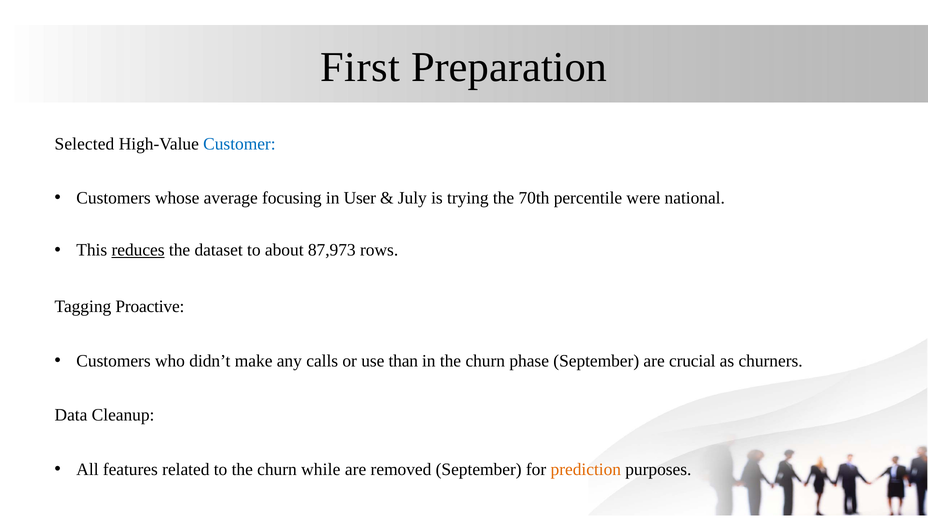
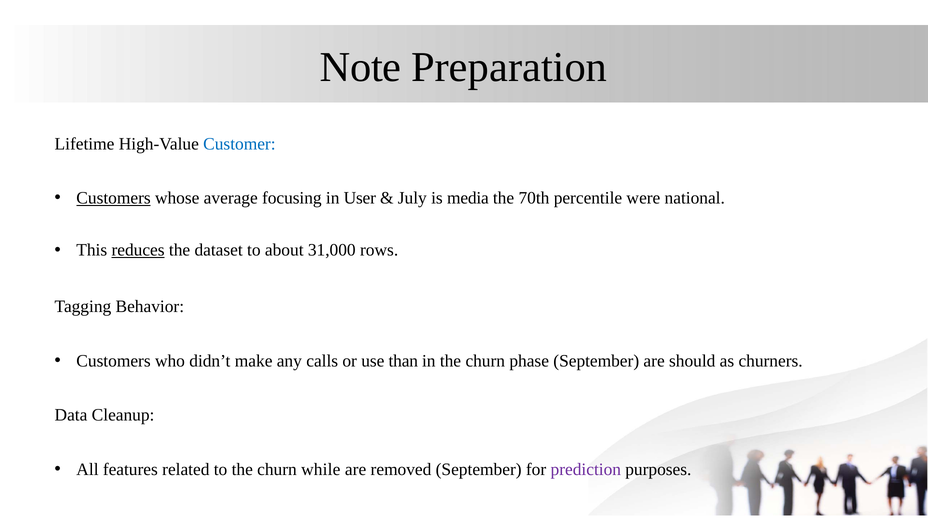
First: First -> Note (361, 67)
Selected: Selected -> Lifetime (85, 144)
Customers underline: none -> present (114, 198)
trying: trying -> media (468, 198)
87,973: 87,973 -> 31,000 (332, 250)
Proactive: Proactive -> Behavior (150, 307)
crucial: crucial -> should (692, 361)
prediction colour: orange -> purple (586, 469)
